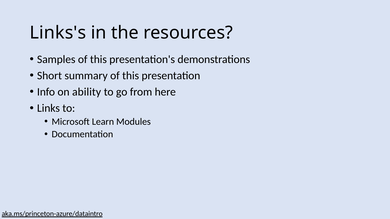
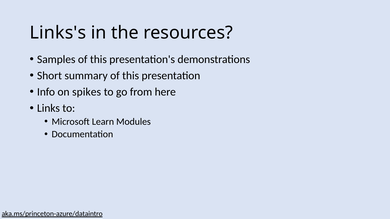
ability: ability -> spikes (87, 92)
